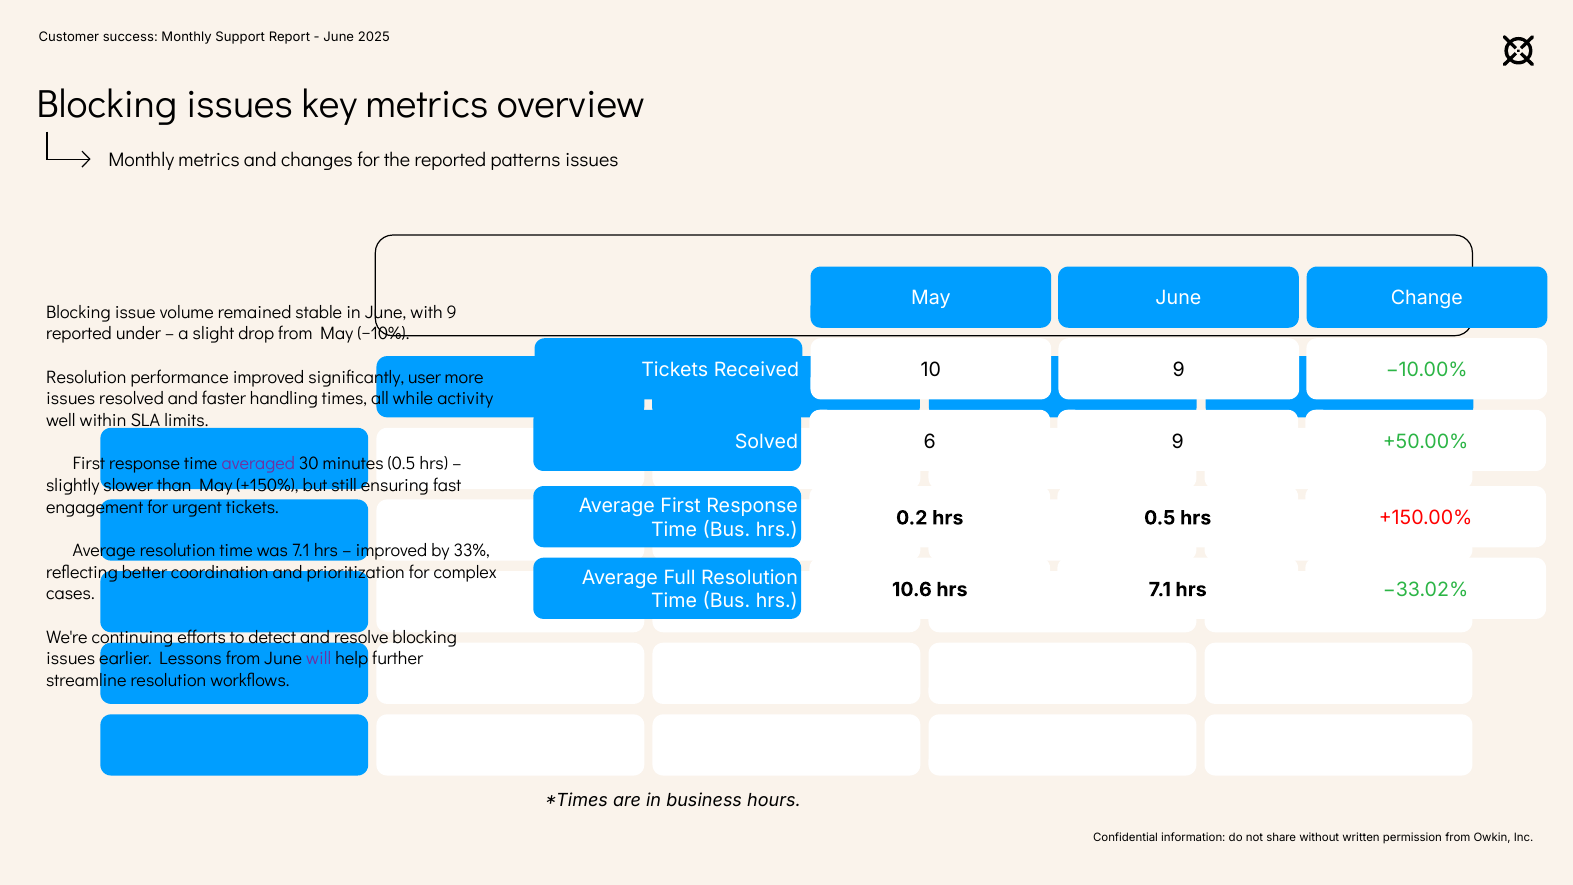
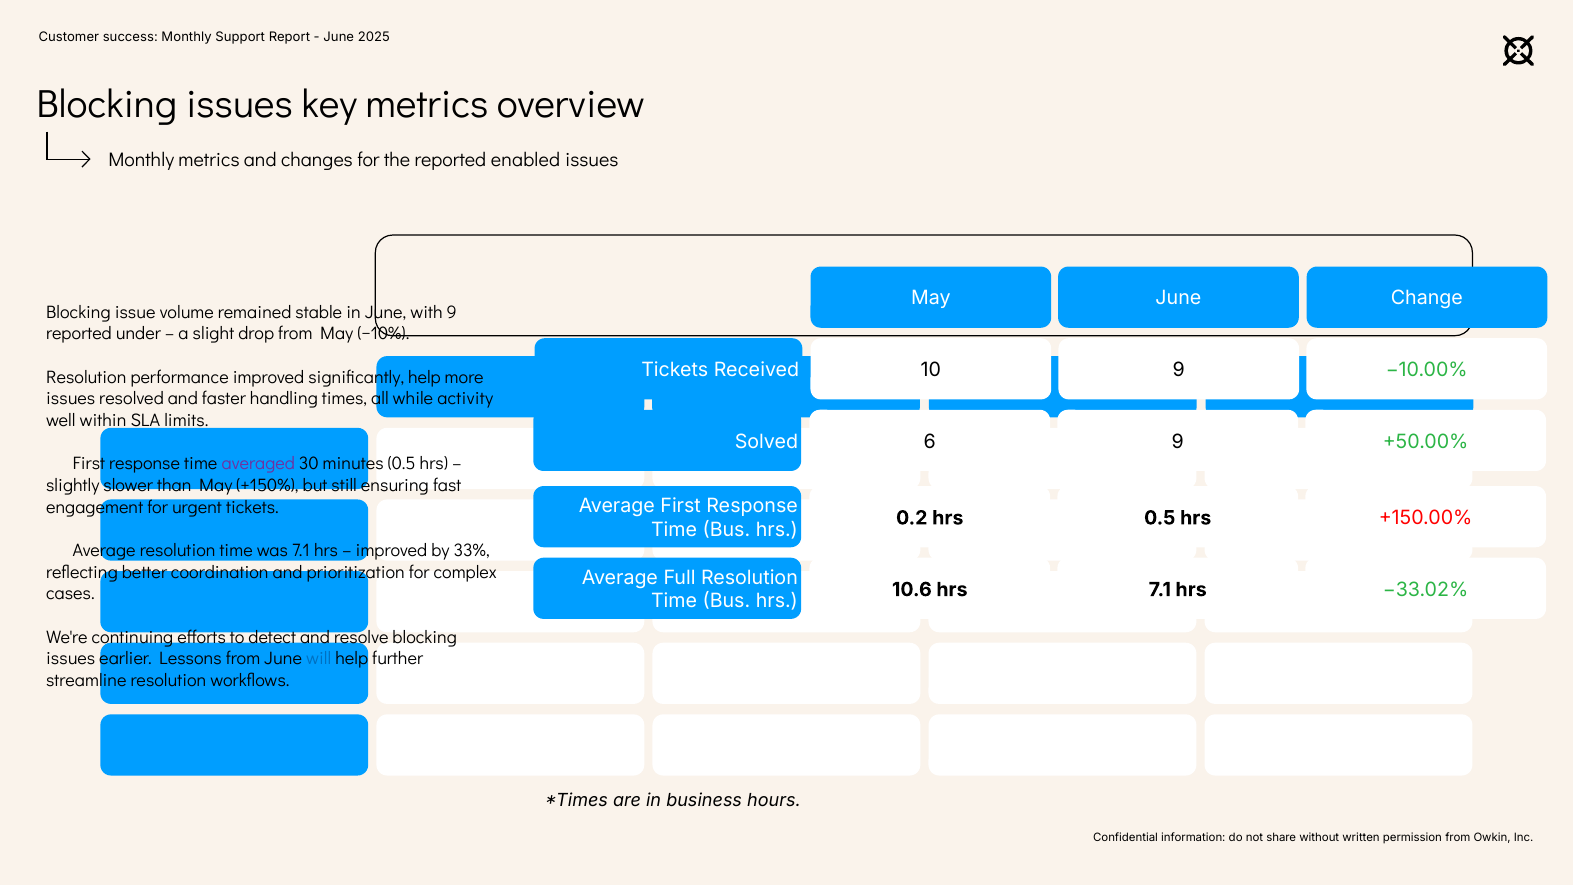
patterns: patterns -> enabled (526, 160)
significantly user: user -> help (424, 377)
will colour: purple -> blue (319, 658)
